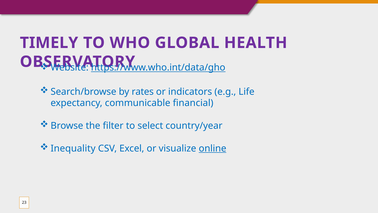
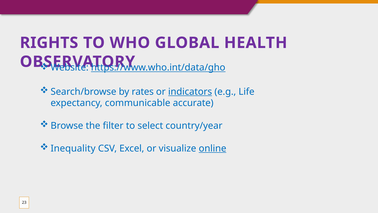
TIMELY: TIMELY -> RIGHTS (49, 43)
indicators underline: none -> present (190, 92)
financial: financial -> accurate (193, 103)
